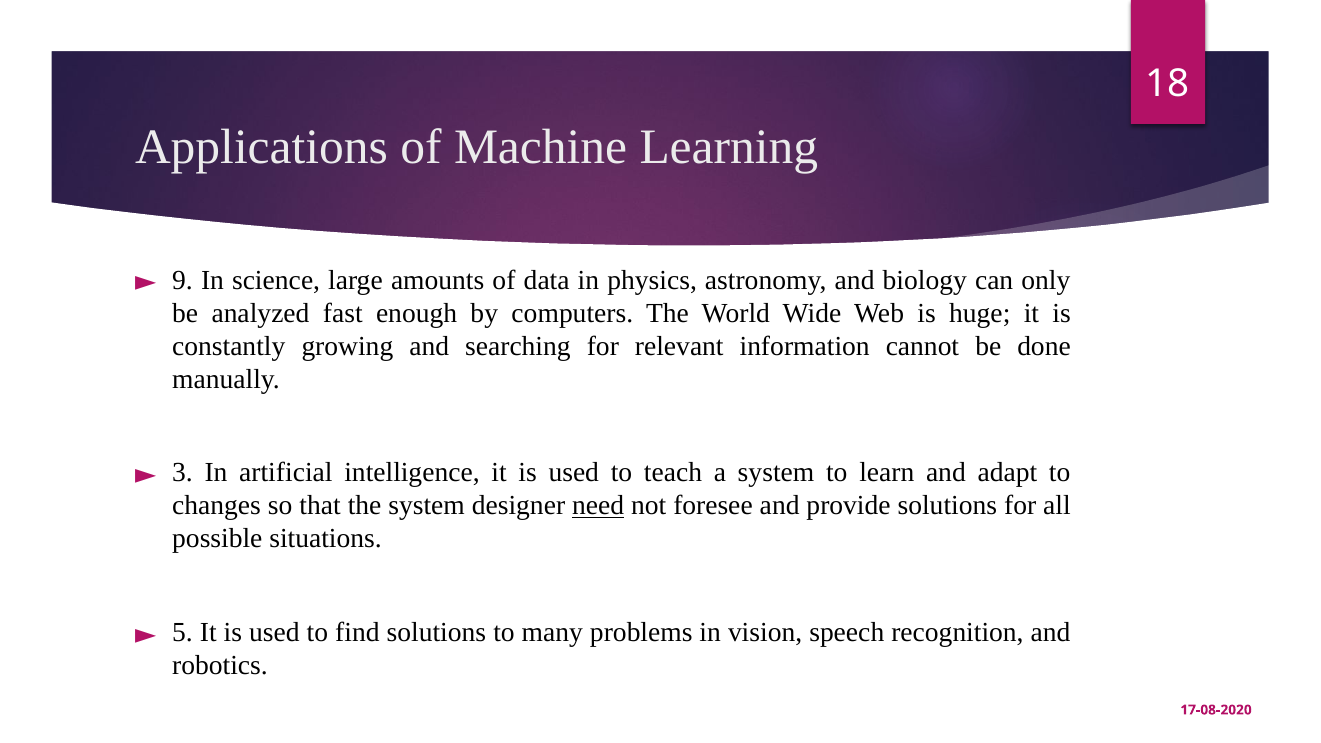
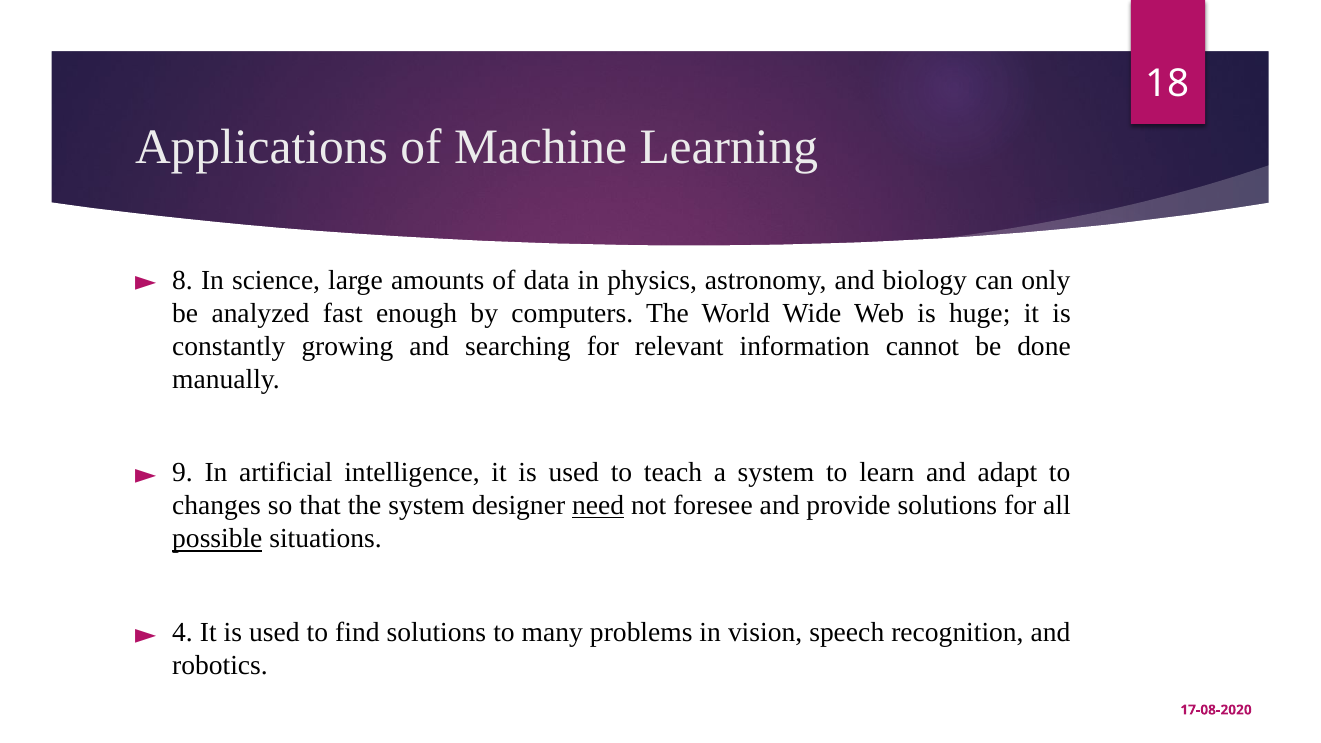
9: 9 -> 8 (183, 280)
3: 3 -> 9 (183, 473)
possible underline: none -> present (217, 539)
5: 5 -> 4 (183, 633)
